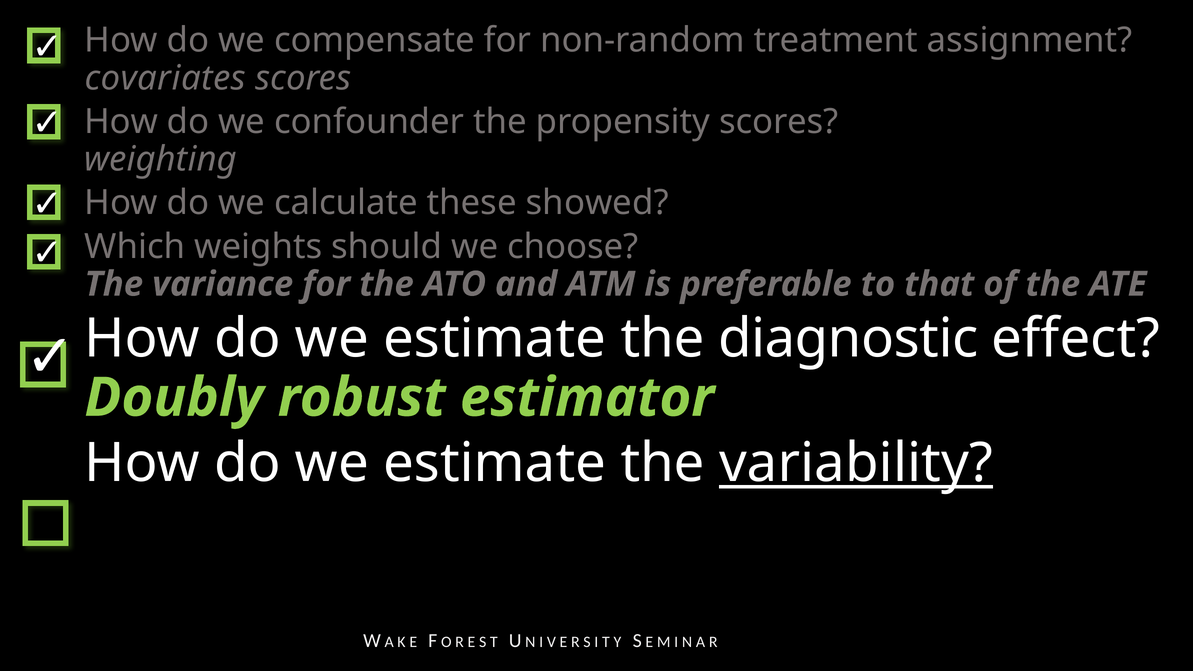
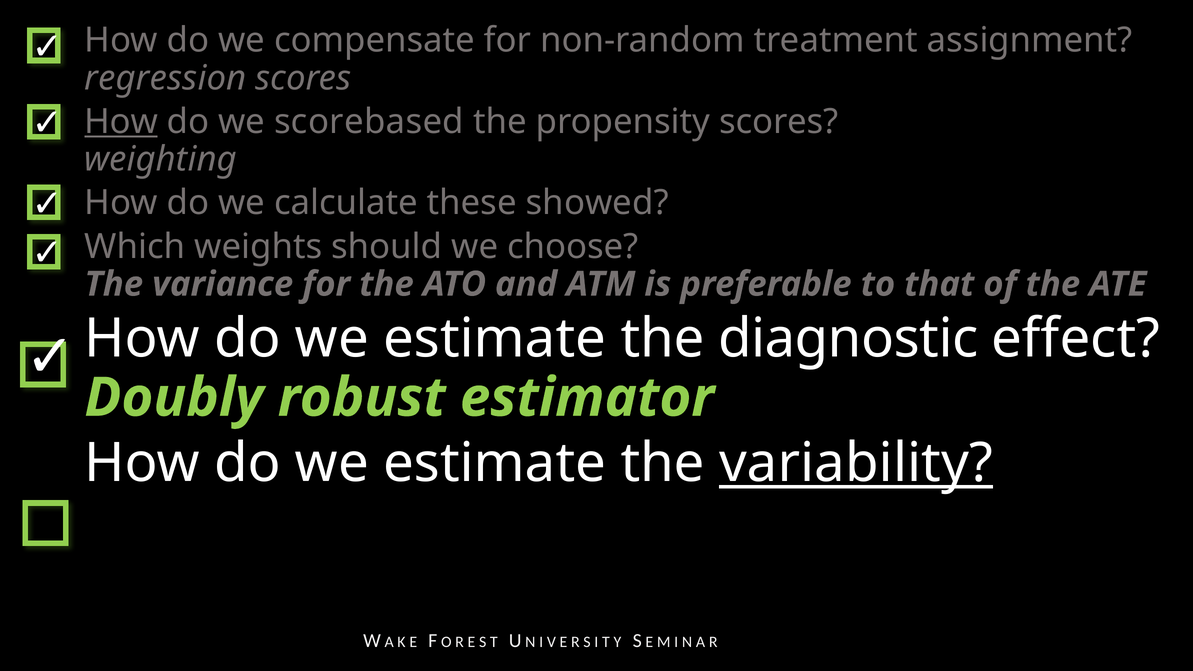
covariates: covariates -> regression (165, 78)
How underline: none -> present (121, 122)
confounder: confounder -> scorebased (369, 122)
